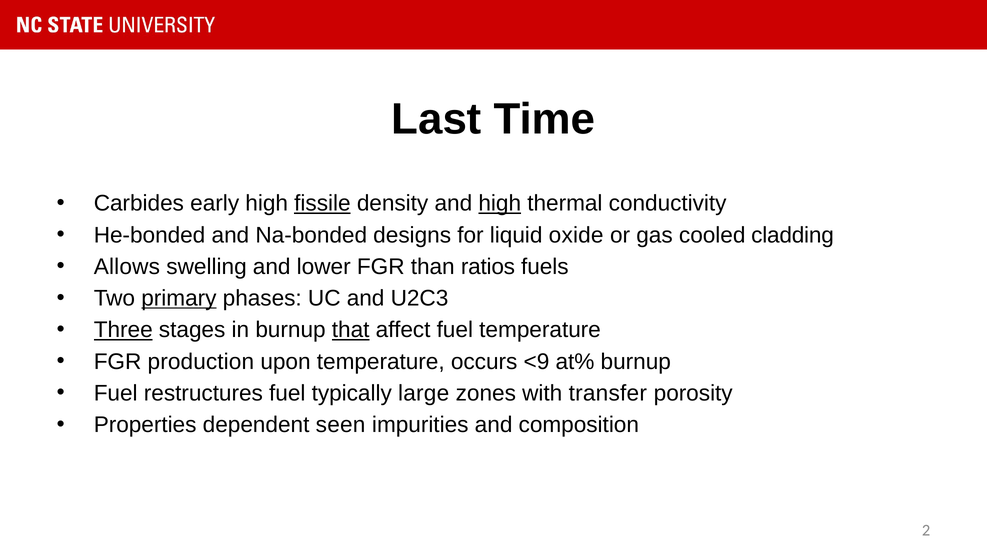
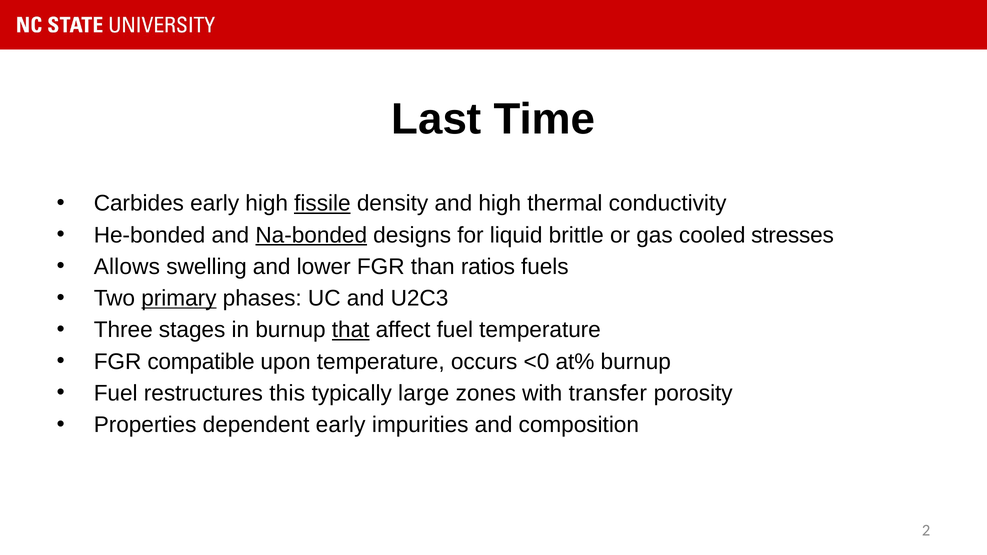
high underline: present -> none (500, 203)
Na-bonded underline: none -> present (311, 235)
oxide: oxide -> brittle (576, 235)
cladding: cladding -> stresses (793, 235)
Three underline: present -> none (123, 330)
production: production -> compatible (201, 362)
<9: <9 -> <0 (536, 362)
restructures fuel: fuel -> this (287, 393)
dependent seen: seen -> early (341, 425)
